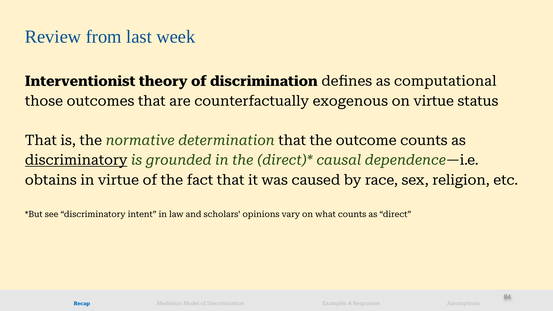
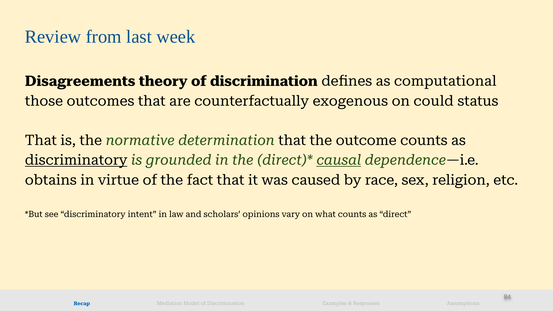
Interventionist: Interventionist -> Disagreements (80, 81)
on virtue: virtue -> could (434, 101)
causal underline: none -> present (339, 160)
